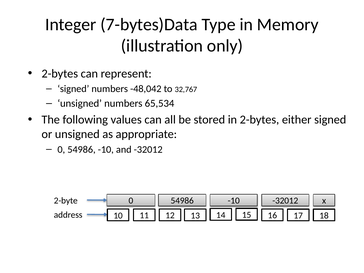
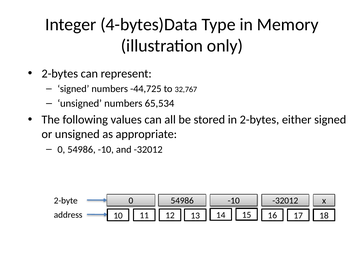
7-bytes)Data: 7-bytes)Data -> 4-bytes)Data (149, 25)
-48,042: -48,042 -> -44,725 (146, 89)
